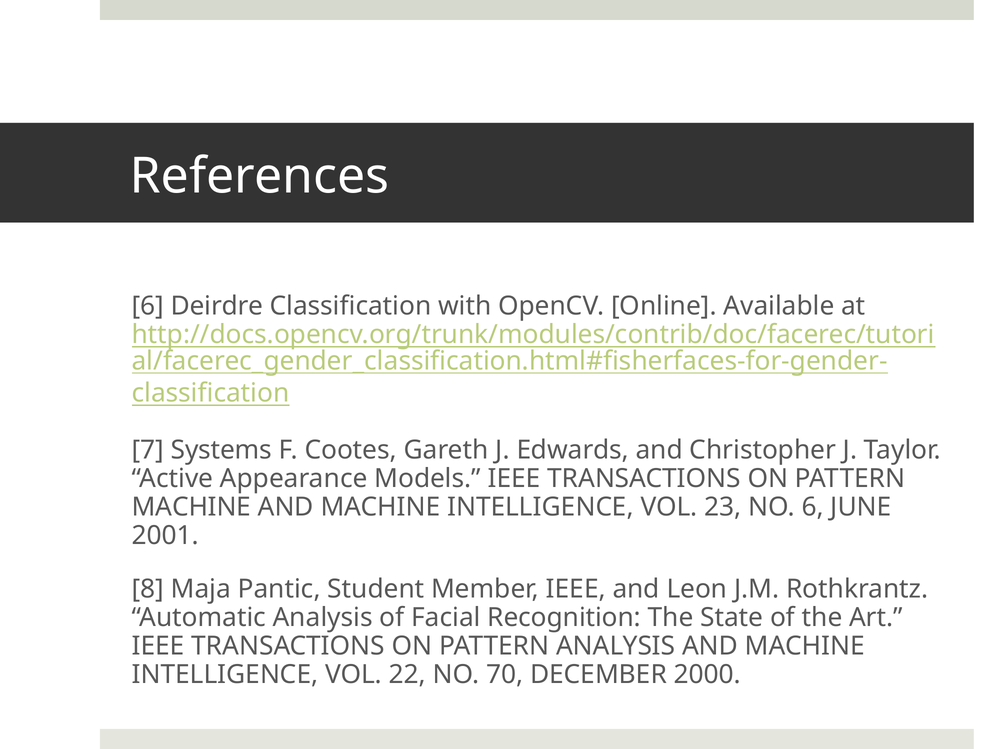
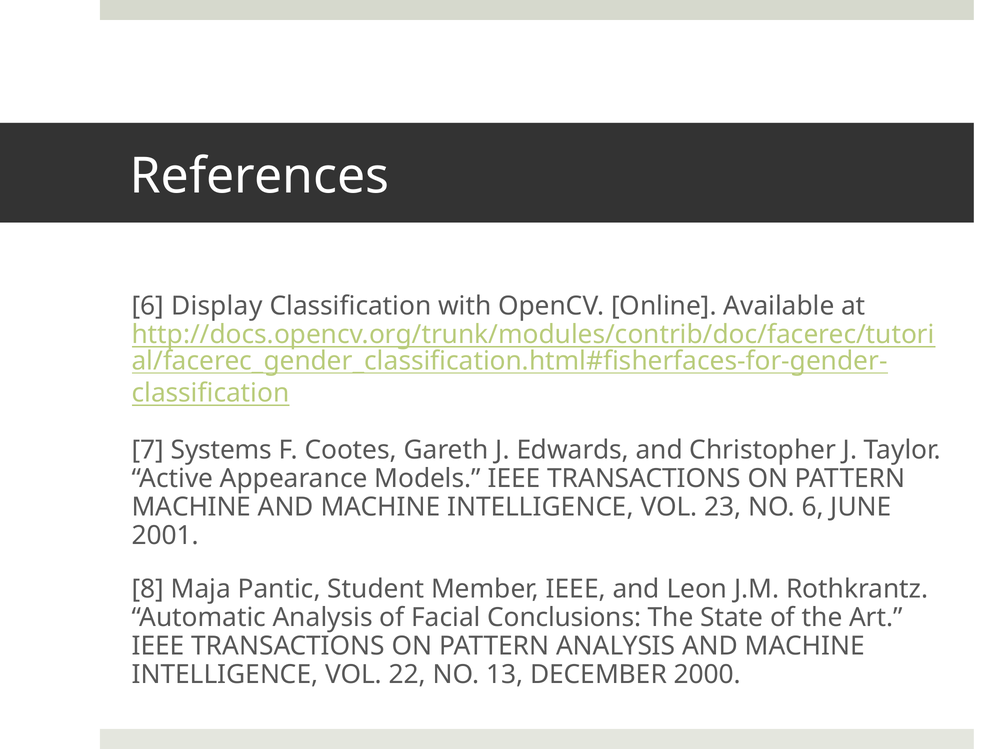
Deirdre: Deirdre -> Display (217, 306)
Recognition: Recognition -> Conclusions (564, 618)
70: 70 -> 13 (505, 675)
